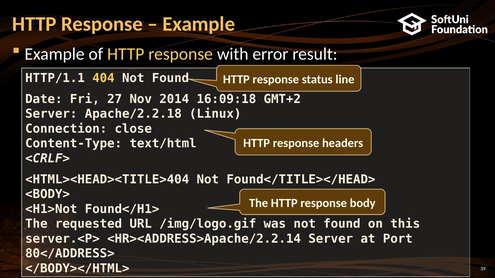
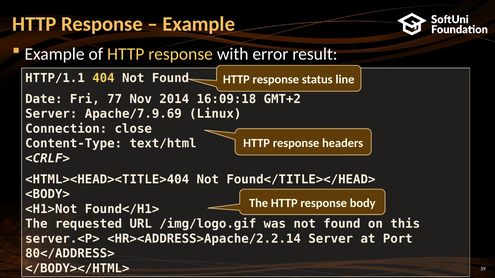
27: 27 -> 77 (115, 99)
Apache/2.2.18: Apache/2.2.18 -> Apache/7.9.69 (133, 114)
